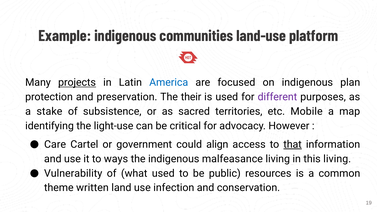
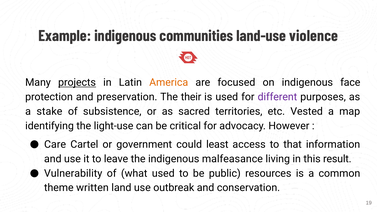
platform: platform -> violence (314, 36)
America colour: blue -> orange (169, 82)
plan: plan -> face (350, 82)
Mobile: Mobile -> Vested (307, 111)
align: align -> least (217, 144)
that underline: present -> none (293, 144)
ways: ways -> leave (116, 159)
this living: living -> result (337, 159)
infection: infection -> outbreak (174, 188)
